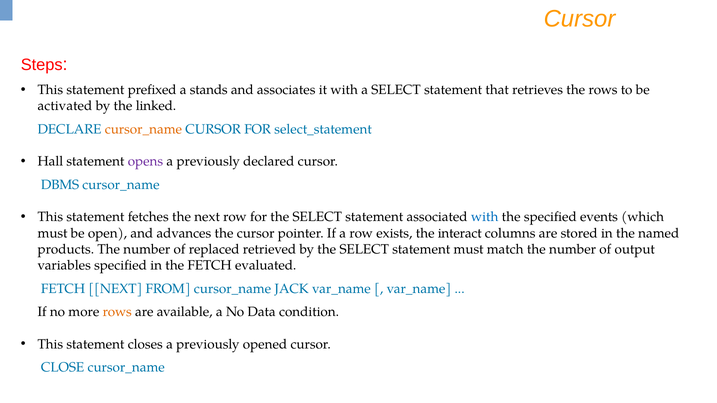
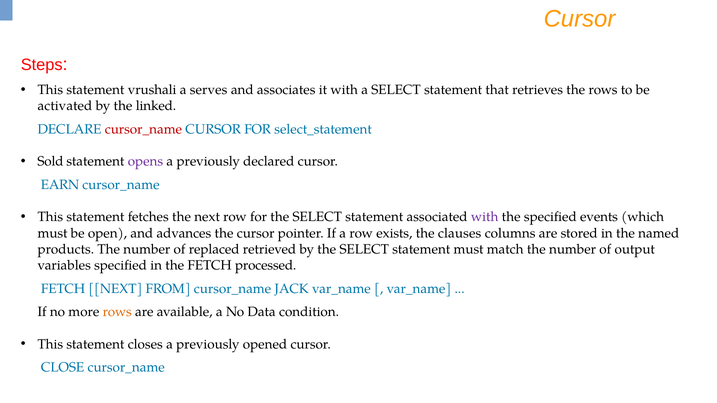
prefixed: prefixed -> vrushali (152, 90)
stands: stands -> serves (209, 90)
cursor_name colour: orange -> red (143, 129)
Hall: Hall -> Sold (50, 162)
DBMS: DBMS -> EARN (60, 185)
with colour: blue -> purple (485, 217)
interact: interact -> clauses (460, 233)
evaluated: evaluated -> processed (266, 266)
